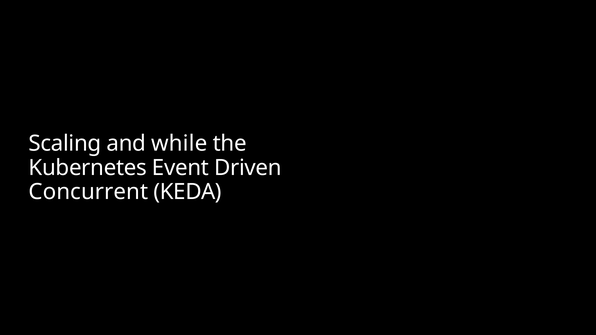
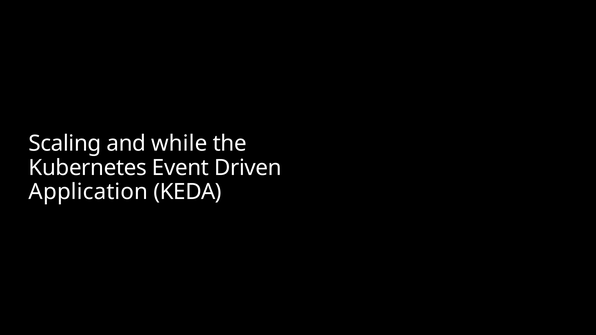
Concurrent: Concurrent -> Application (88, 192)
